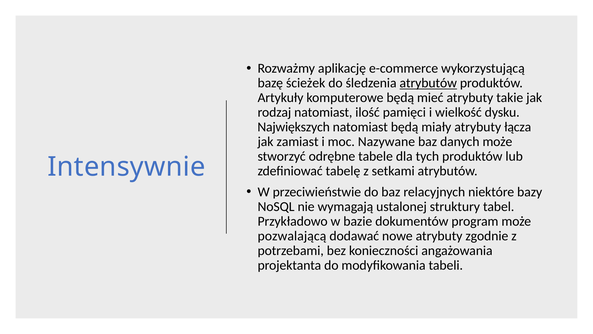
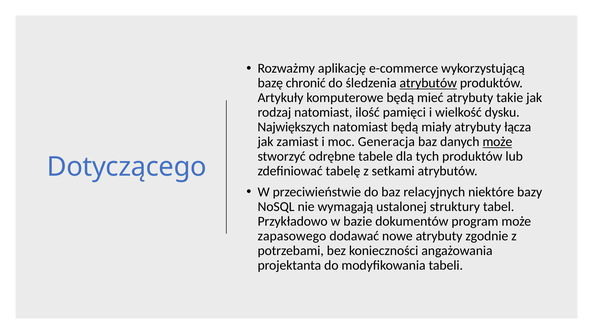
ścieżek: ścieżek -> chronić (306, 83)
Nazywane: Nazywane -> Generacja (386, 142)
może underline: none -> present (497, 142)
Intensywnie: Intensywnie -> Dotyczącego (127, 167)
pozwalającą: pozwalającą -> zapasowego (292, 236)
